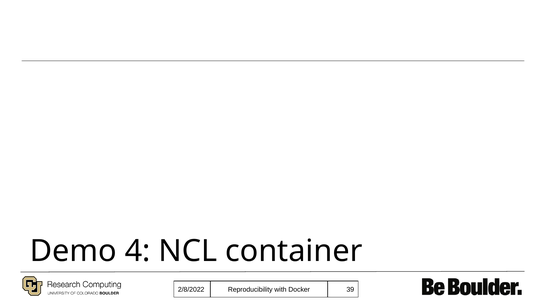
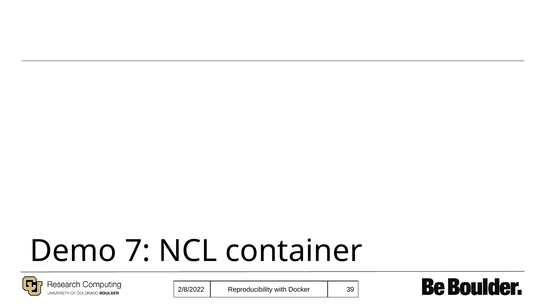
4: 4 -> 7 (138, 252)
